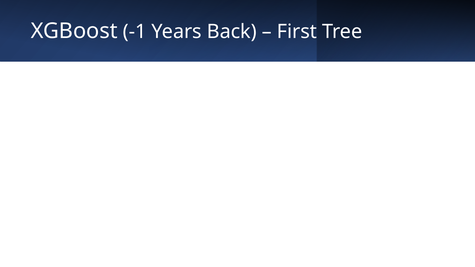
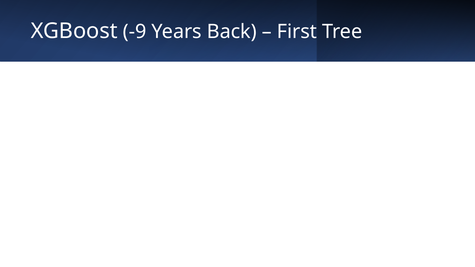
-1: -1 -> -9 (135, 32)
